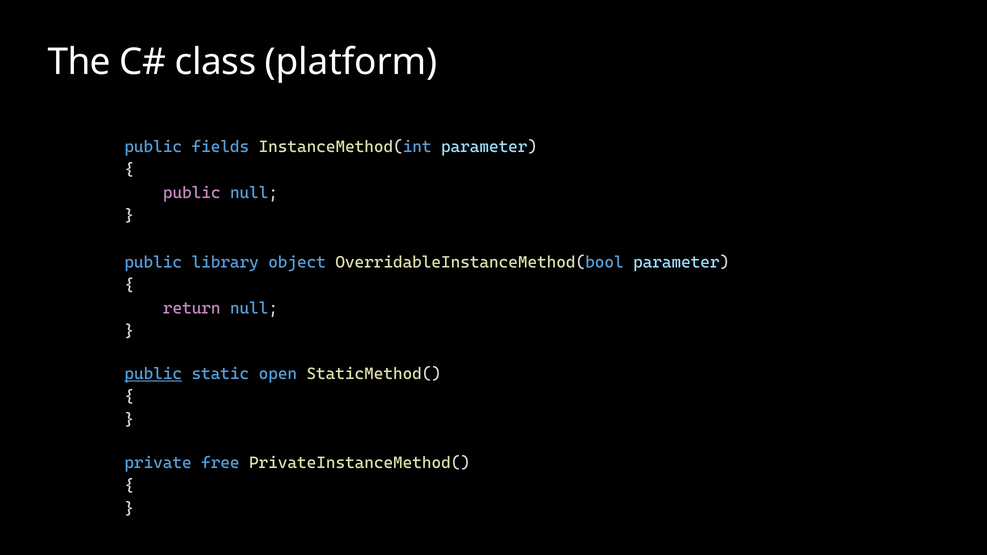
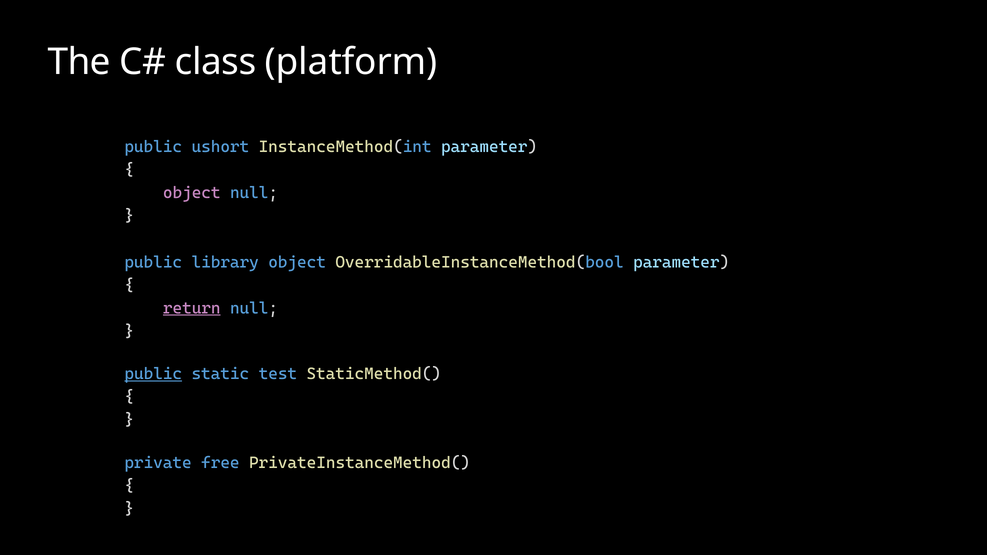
fields: fields -> ushort (220, 147)
public: public -> object (192, 193)
return underline: none -> present (192, 308)
open: open -> test (278, 374)
